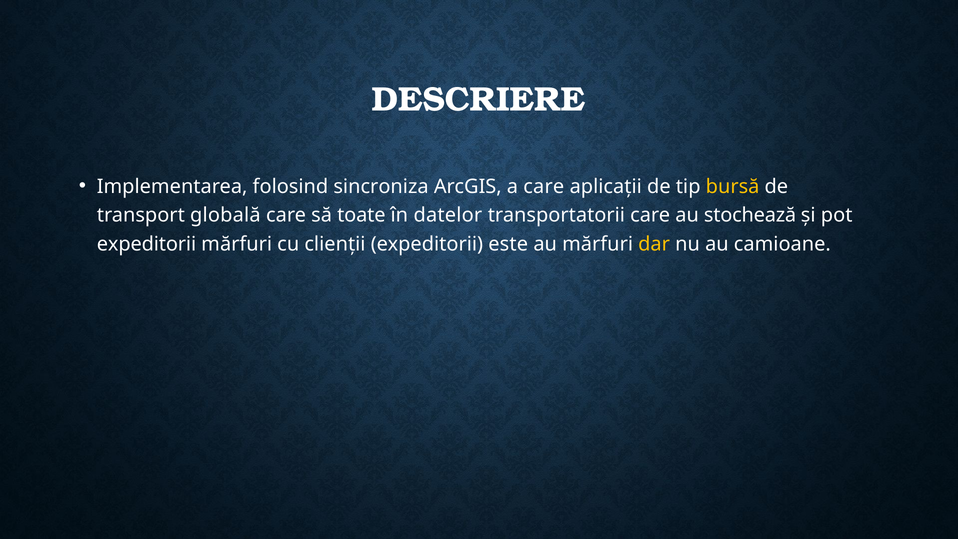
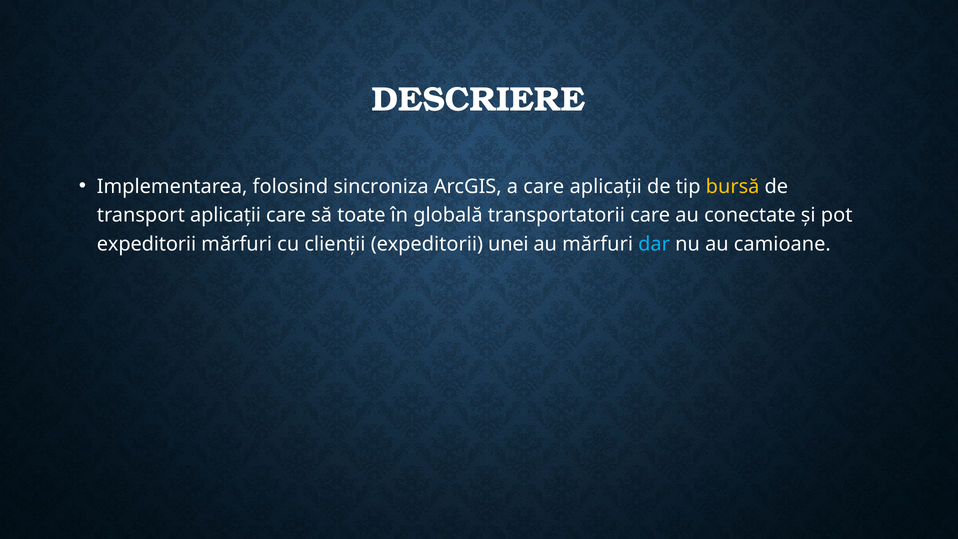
transport globală: globală -> aplicații (226, 215)
datelor: datelor -> globală (448, 215)
stochează: stochează -> conectate (750, 215)
este: este -> unei (508, 244)
dar colour: yellow -> light blue (654, 244)
